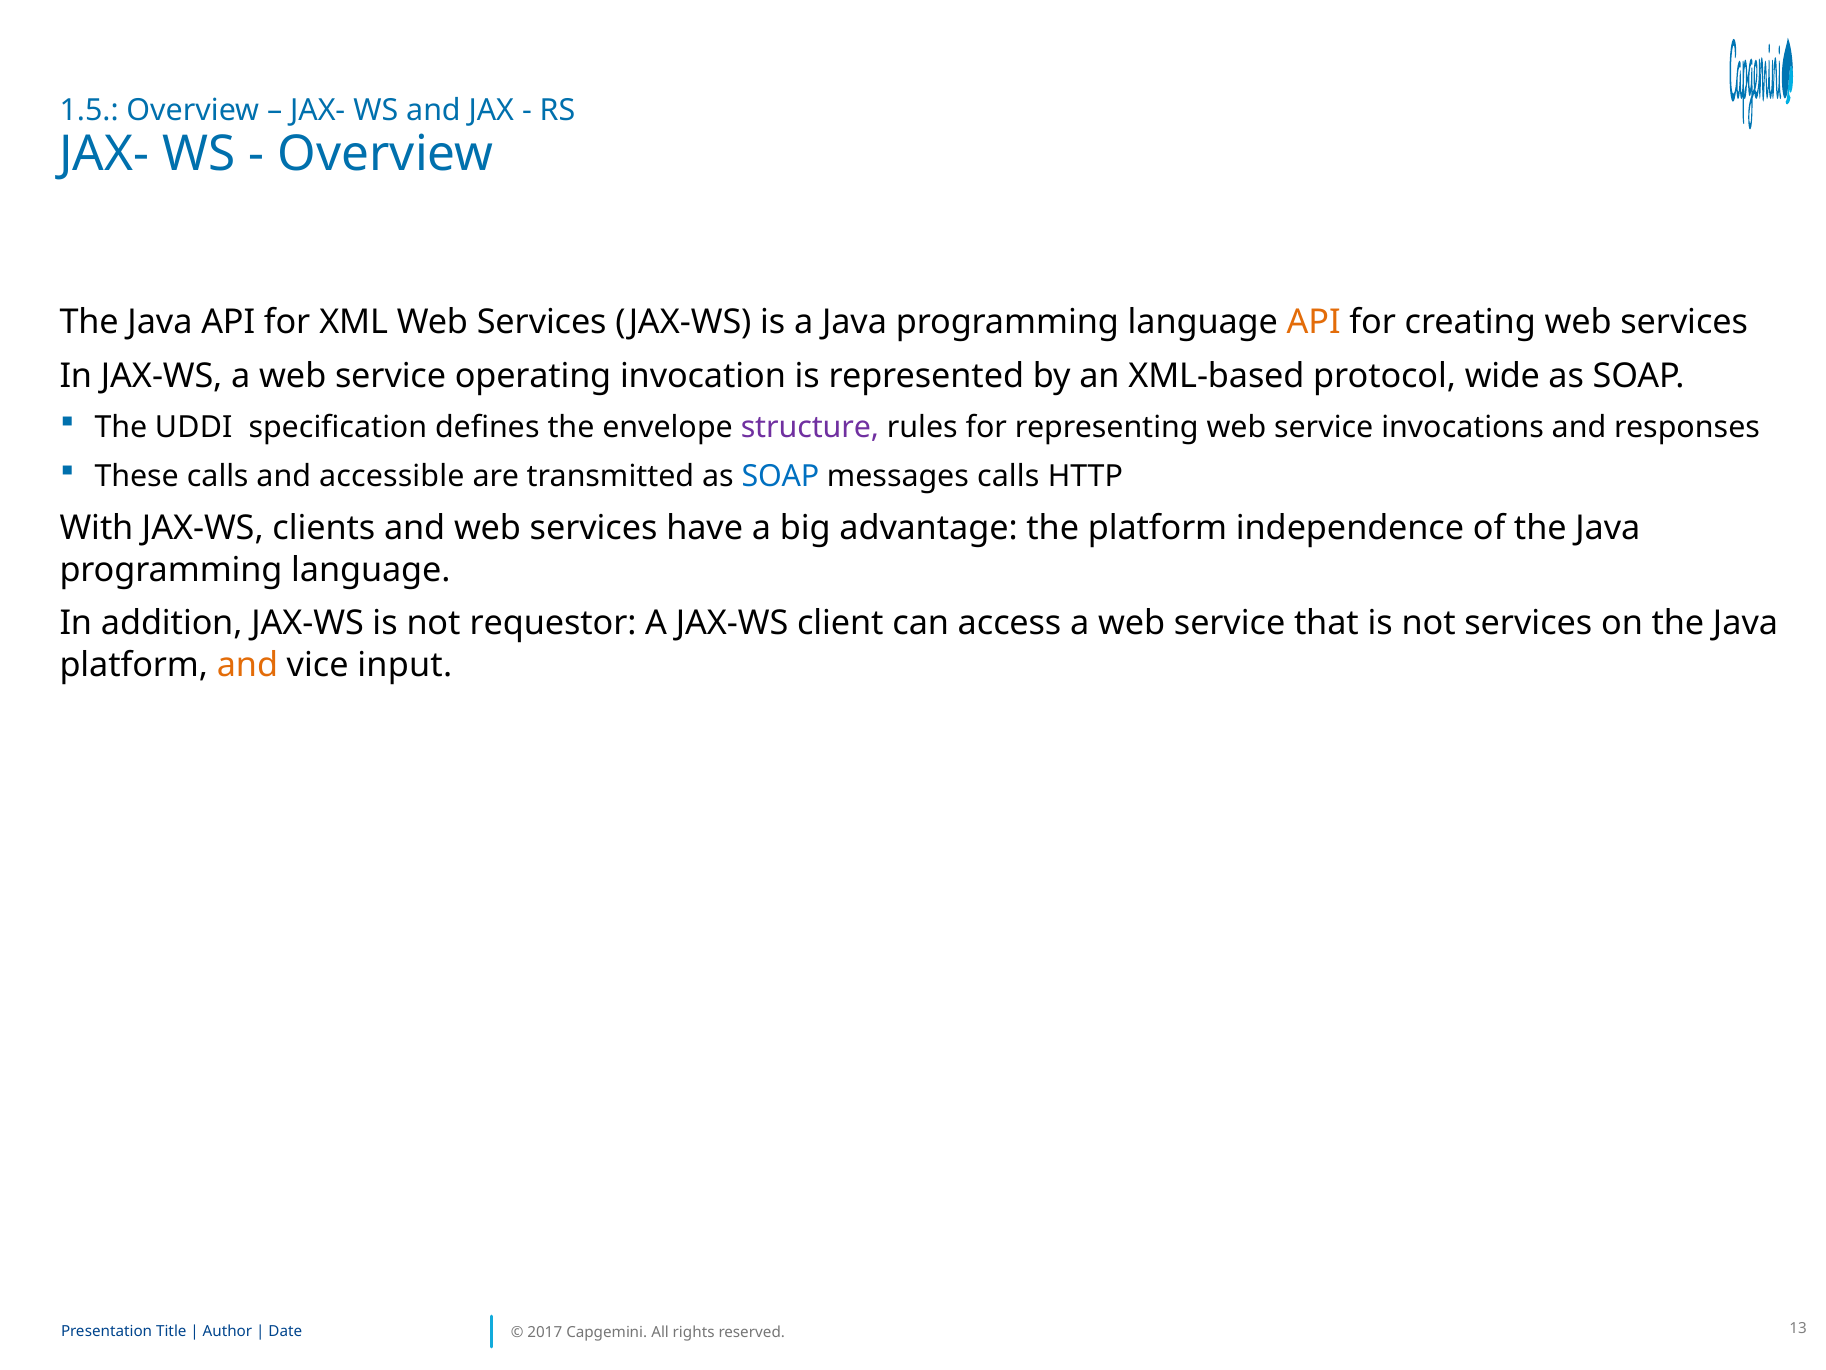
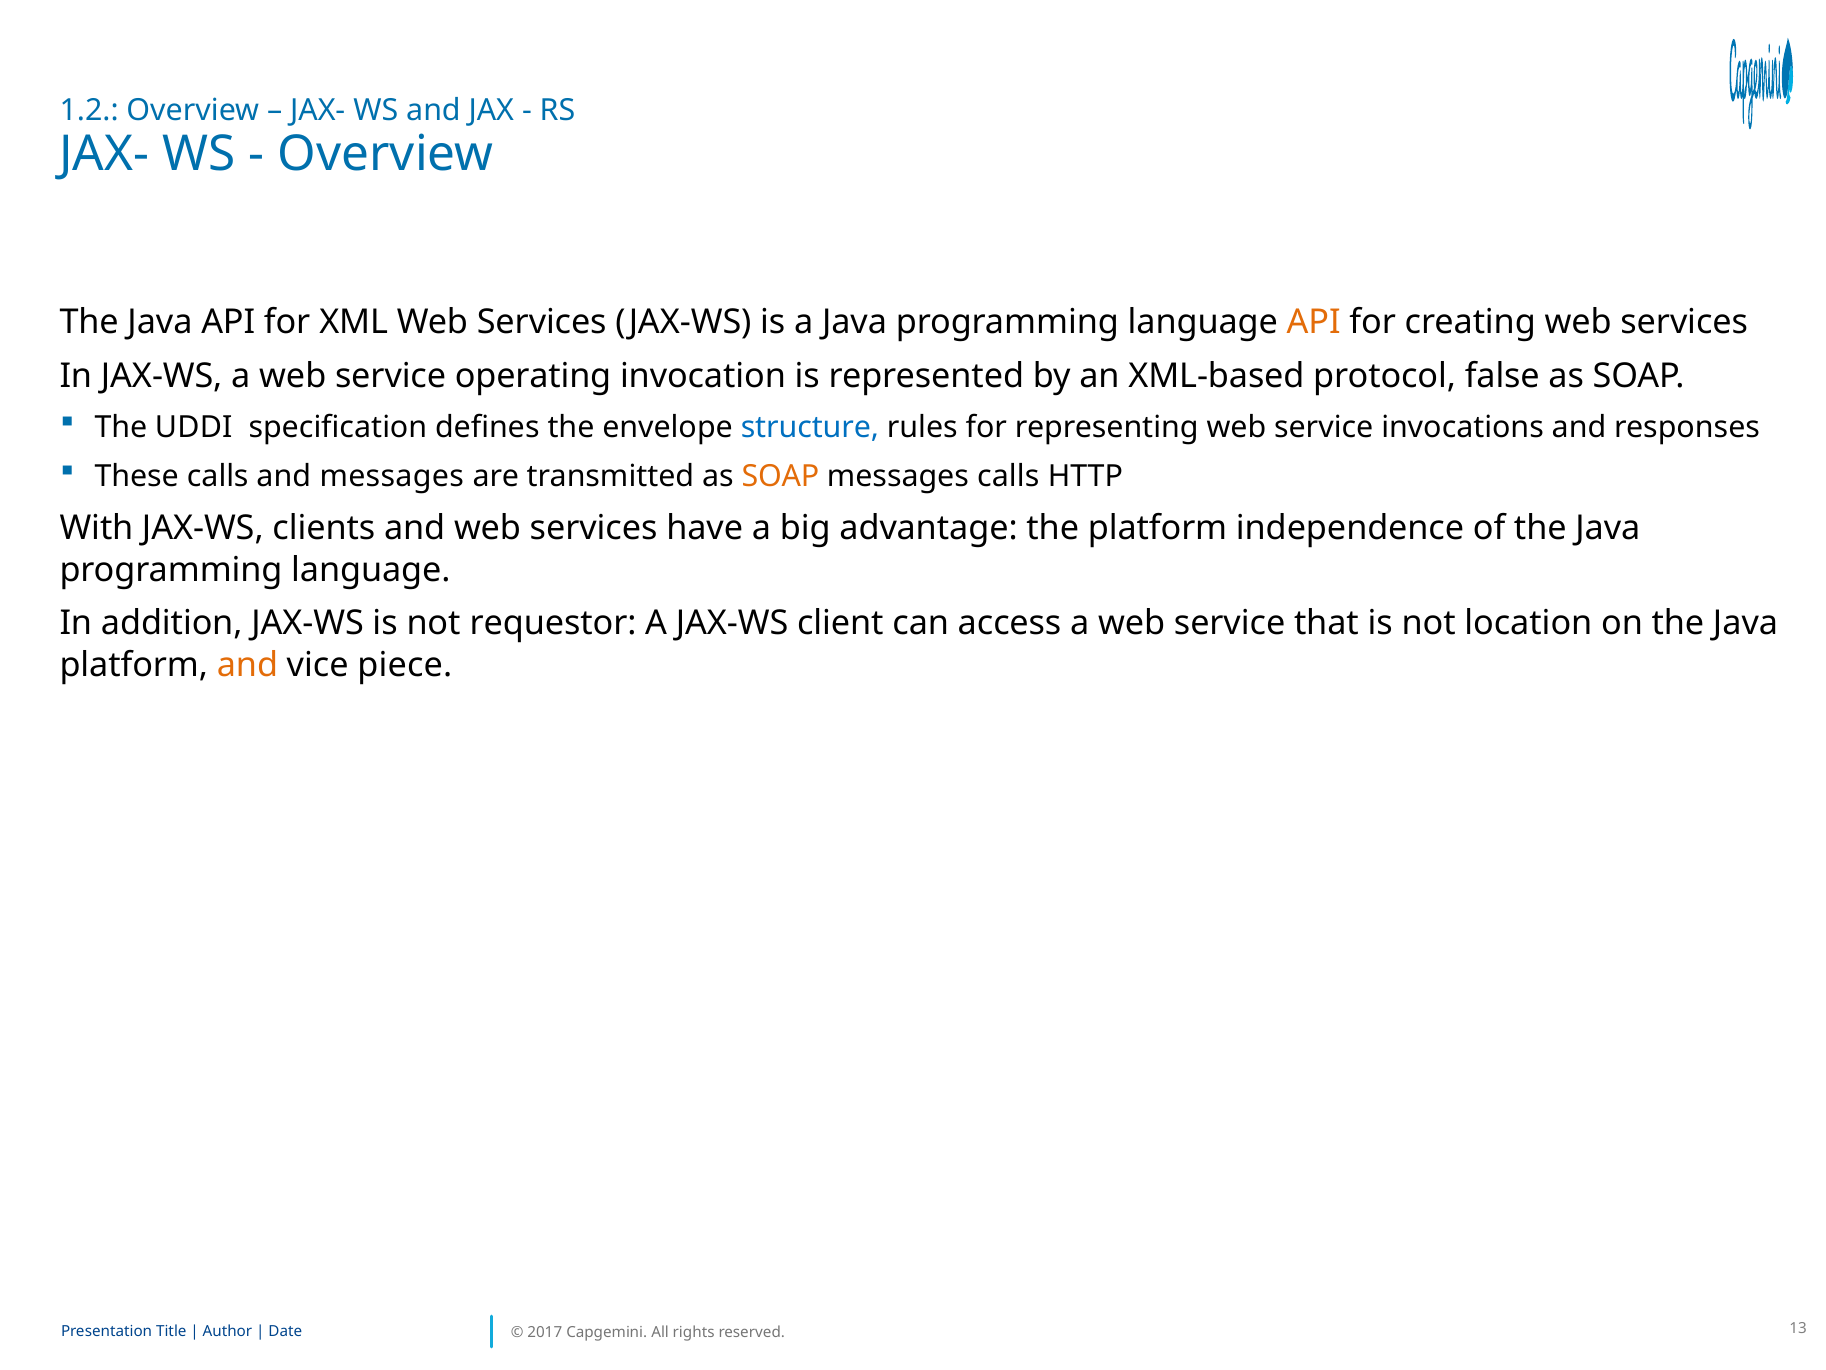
1.5: 1.5 -> 1.2 (89, 111)
wide: wide -> false (1502, 376)
structure colour: purple -> blue (810, 427)
and accessible: accessible -> messages (392, 477)
SOAP colour: blue -> orange (780, 477)
not services: services -> location (1528, 623)
input: input -> piece (405, 665)
